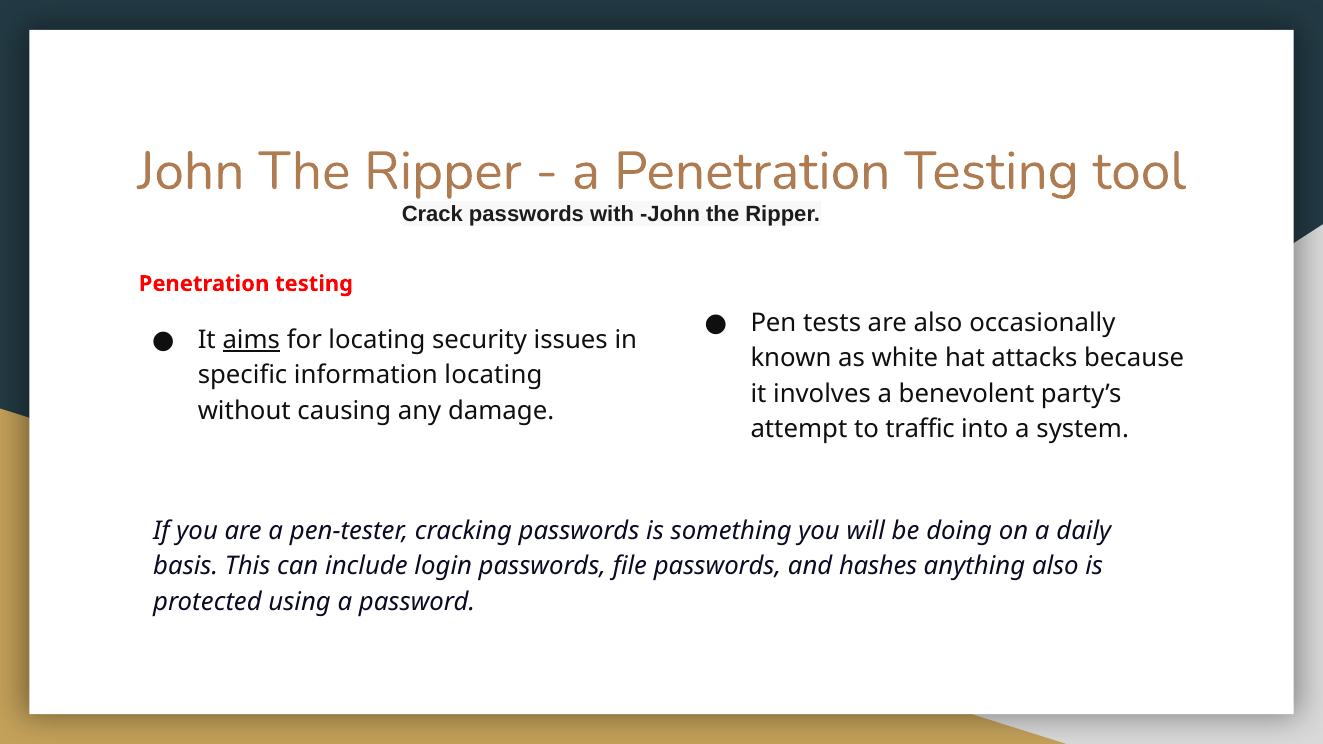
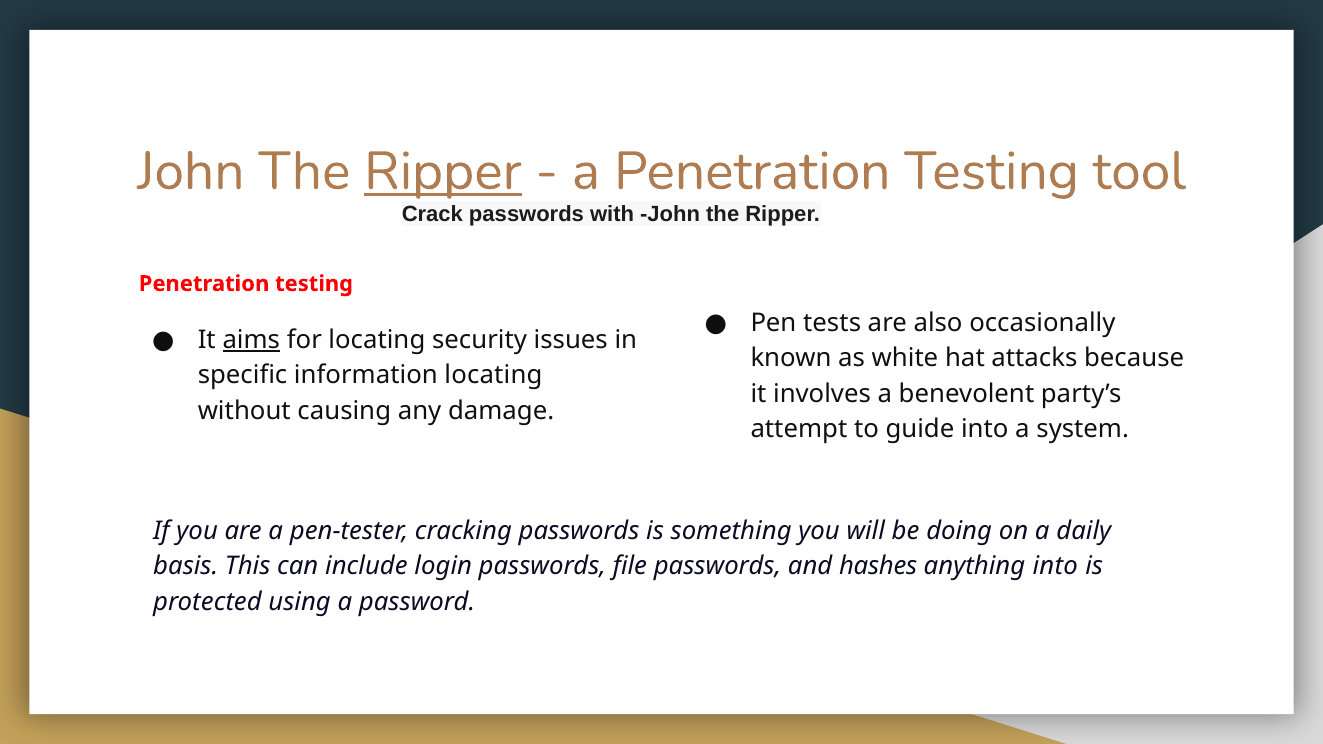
Ripper underline: none -> present (443, 171)
traffic: traffic -> guide (920, 430)
anything also: also -> into (1055, 566)
